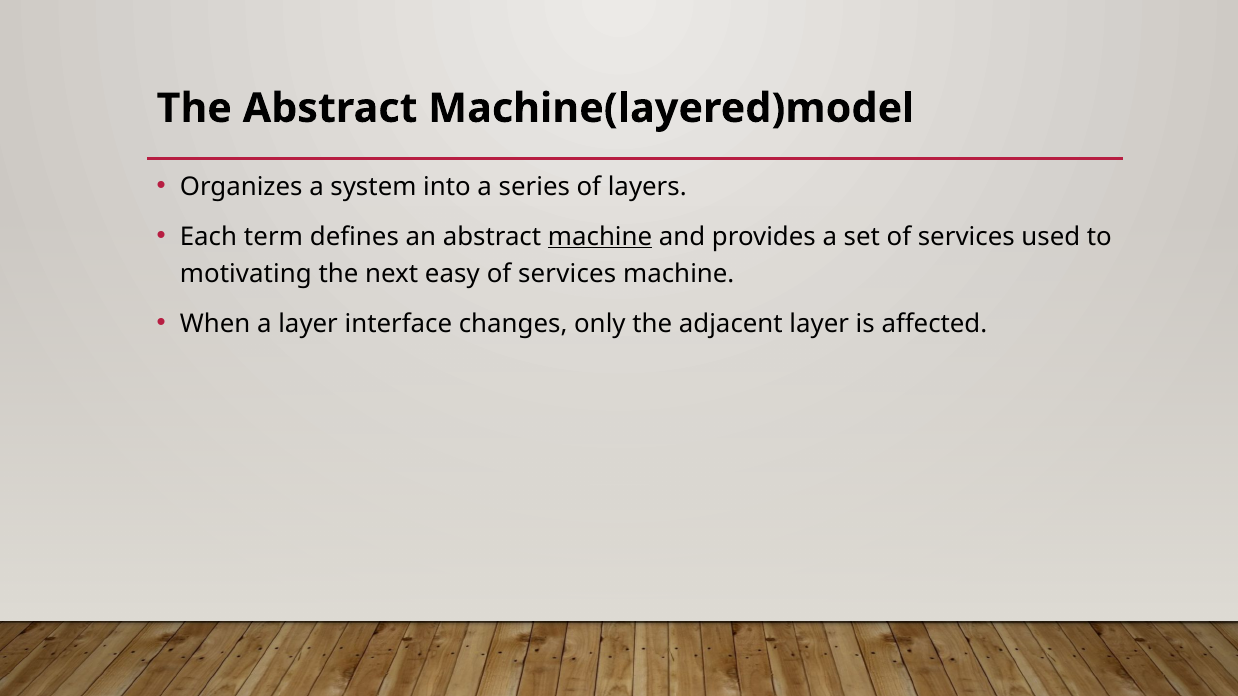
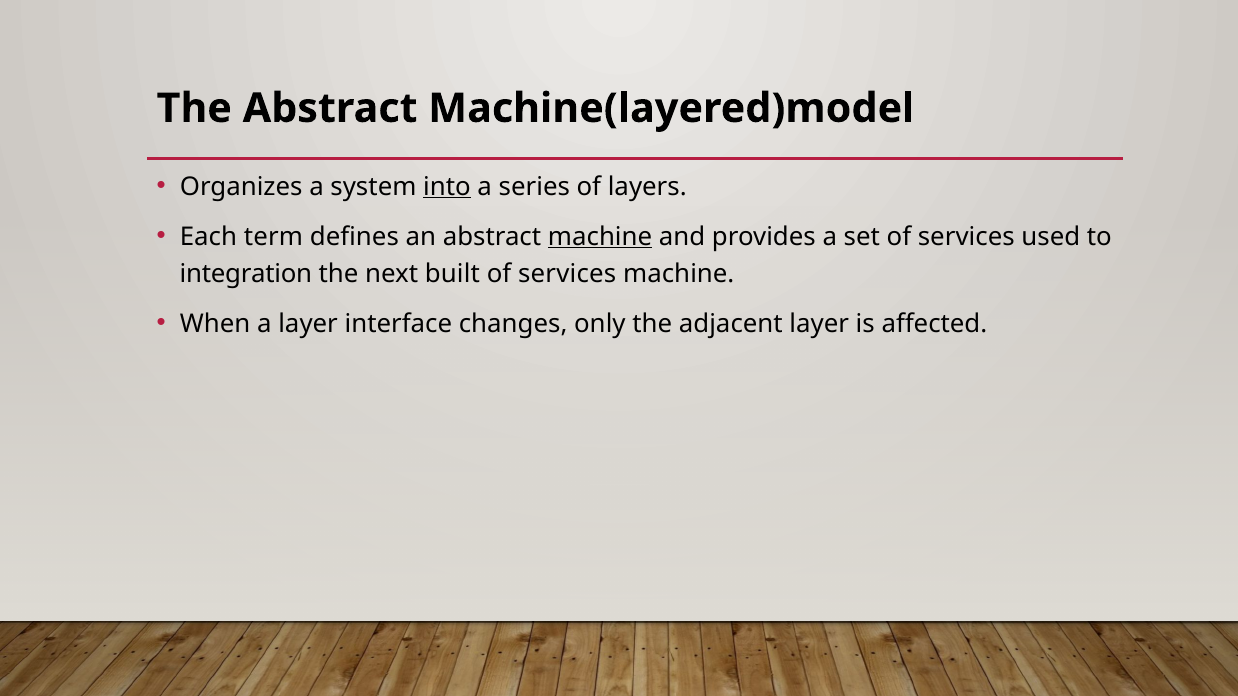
into underline: none -> present (447, 187)
motivating: motivating -> integration (246, 274)
easy: easy -> built (452, 274)
